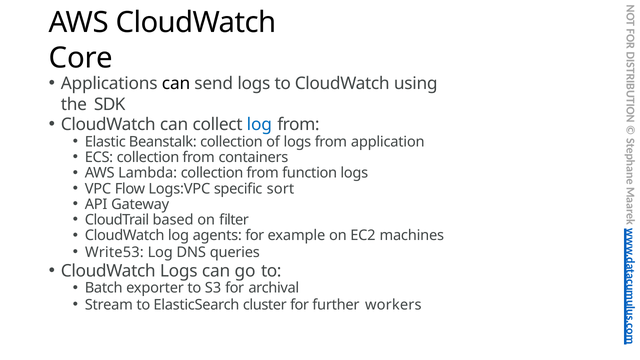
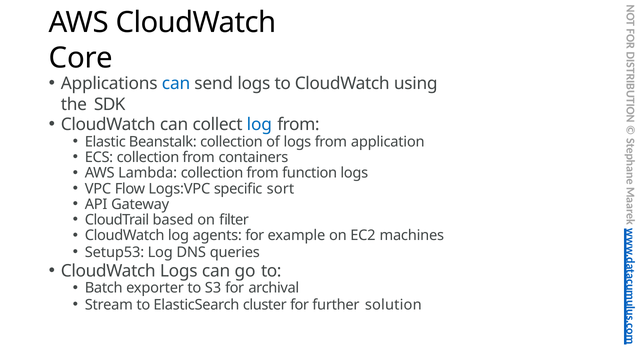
can colour: black -> blue (176, 84)
Write53: Write53 -> Setup53 (115, 252)
workers: workers -> solution (393, 305)
